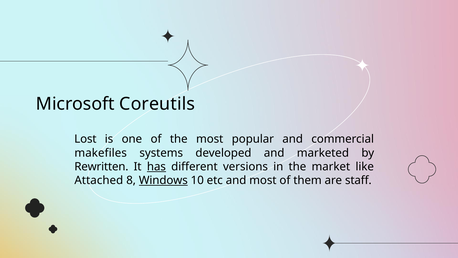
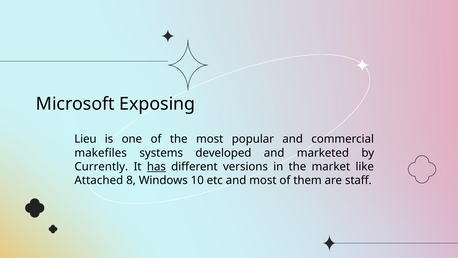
Coreutils: Coreutils -> Exposing (157, 104)
Lost: Lost -> Lieu (85, 139)
Rewritten: Rewritten -> Currently (101, 166)
Windows underline: present -> none (163, 180)
